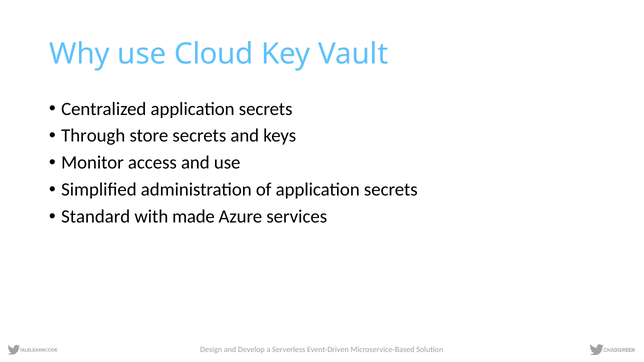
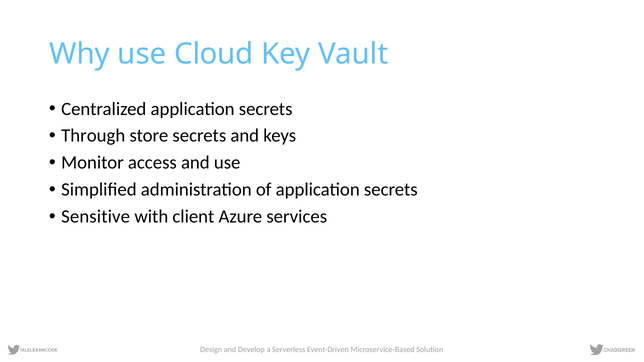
Standard: Standard -> Sensitive (96, 217)
made: made -> client (193, 217)
